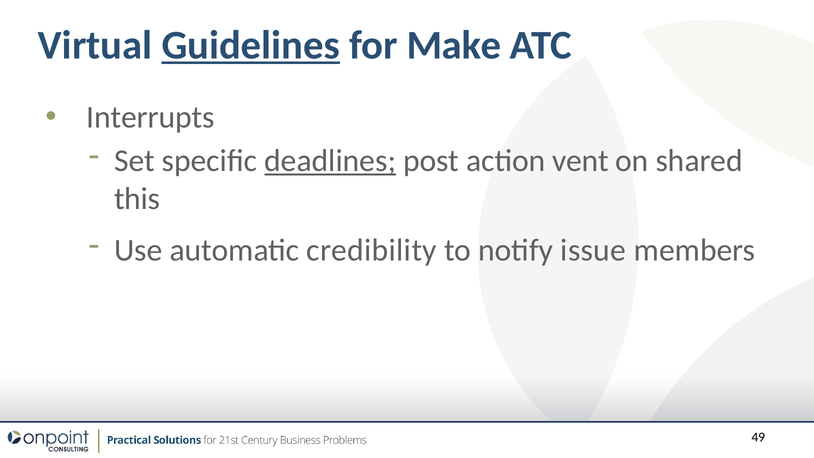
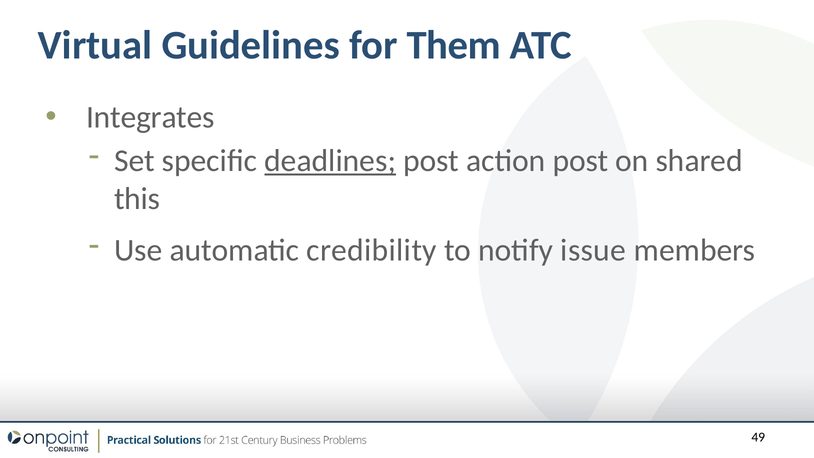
Guidelines underline: present -> none (251, 45)
Make: Make -> Them (454, 45)
Interrupts: Interrupts -> Integrates (150, 117)
action vent: vent -> post (580, 161)
